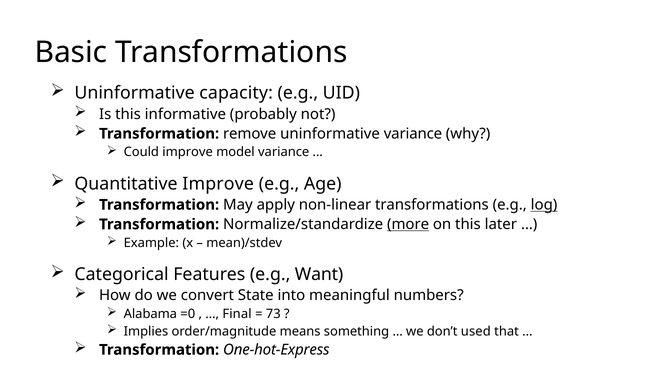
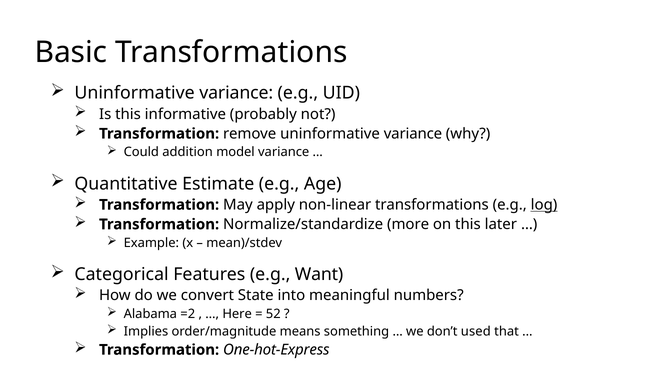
capacity: capacity -> variance (236, 93)
Could improve: improve -> addition (188, 152)
Quantitative Improve: Improve -> Estimate (218, 184)
more underline: present -> none (408, 225)
=0: =0 -> =2 (188, 314)
Final: Final -> Here (237, 314)
73: 73 -> 52 (273, 314)
